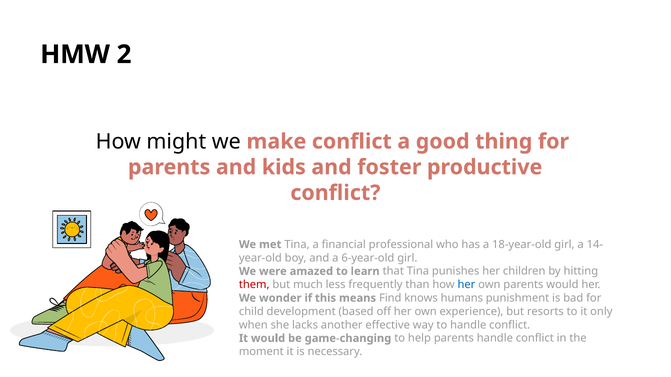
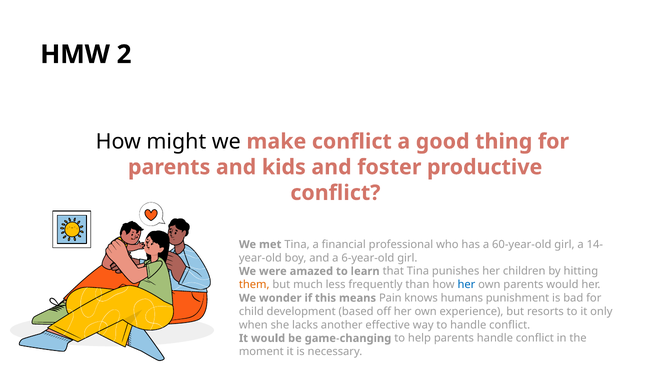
18-year-old: 18-year-old -> 60-year-old (522, 245)
them colour: red -> orange (254, 285)
Find: Find -> Pain (390, 298)
